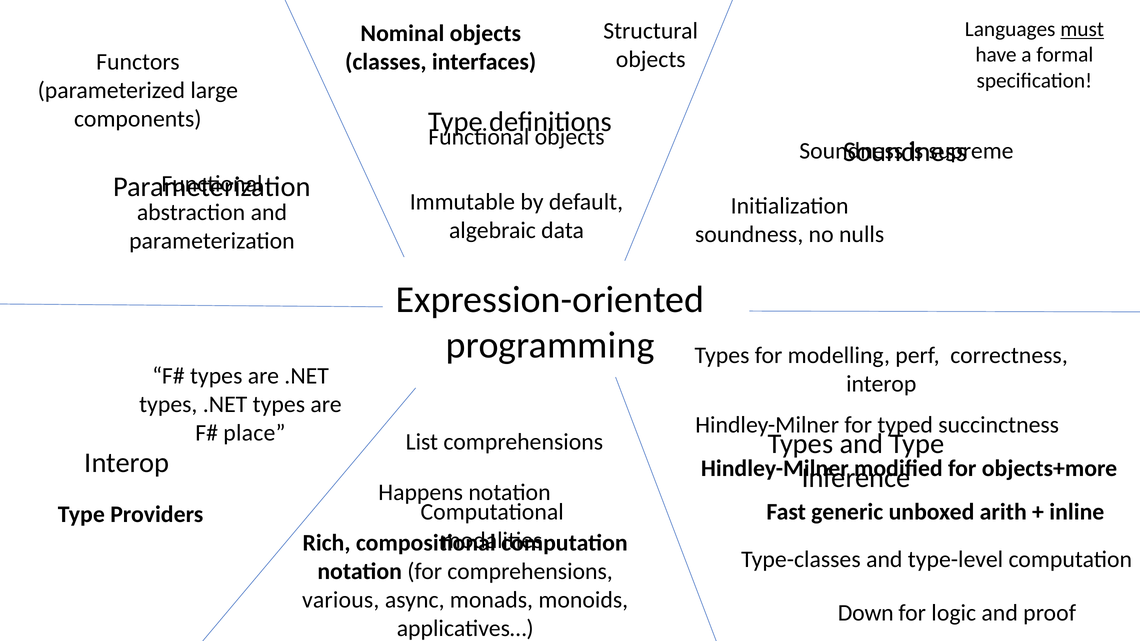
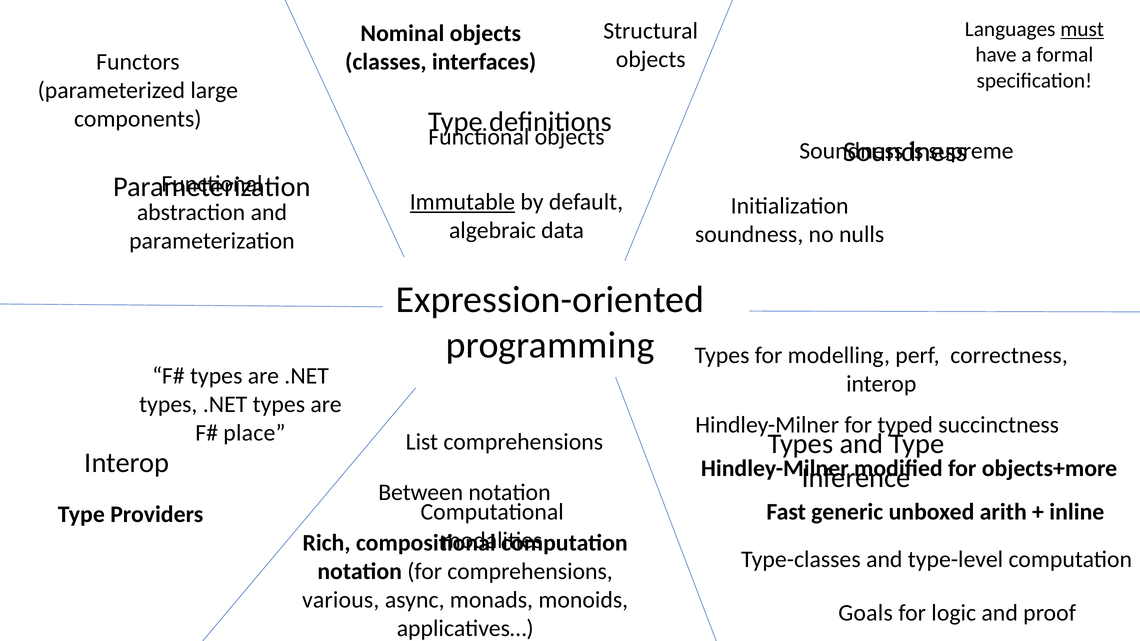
Immutable underline: none -> present (462, 202)
Happens: Happens -> Between (421, 493)
Down: Down -> Goals (866, 613)
